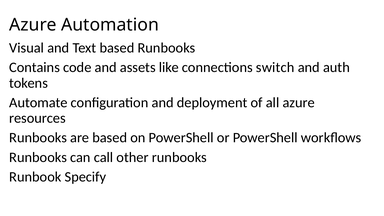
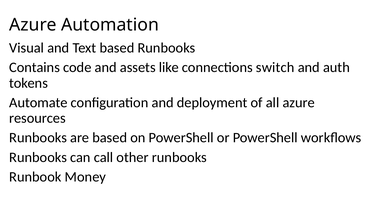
Specify: Specify -> Money (85, 177)
